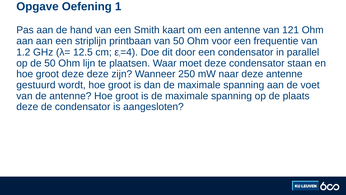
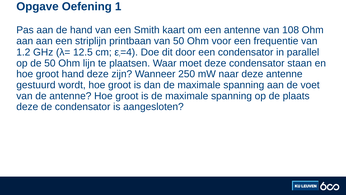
121: 121 -> 108 (291, 30)
groot deze: deze -> hand (73, 74)
